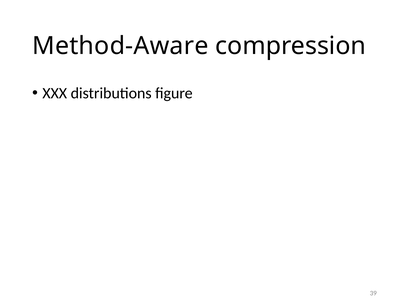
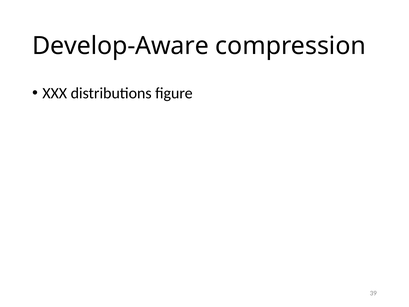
Method-Aware: Method-Aware -> Develop-Aware (121, 46)
